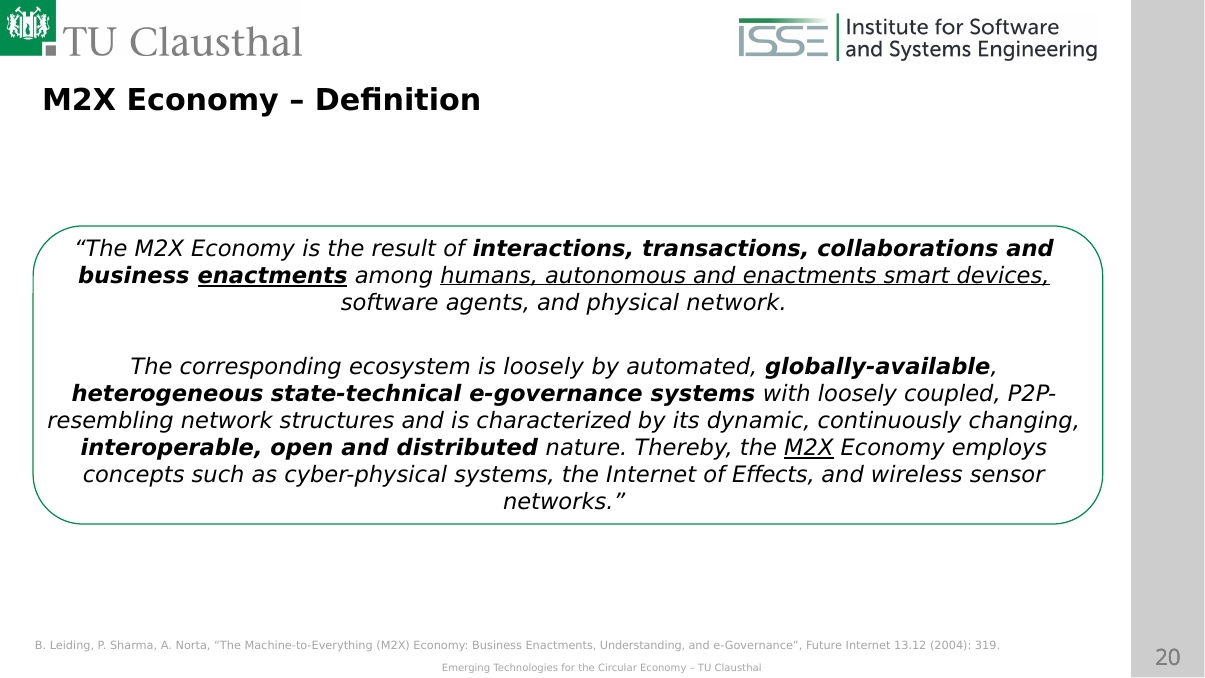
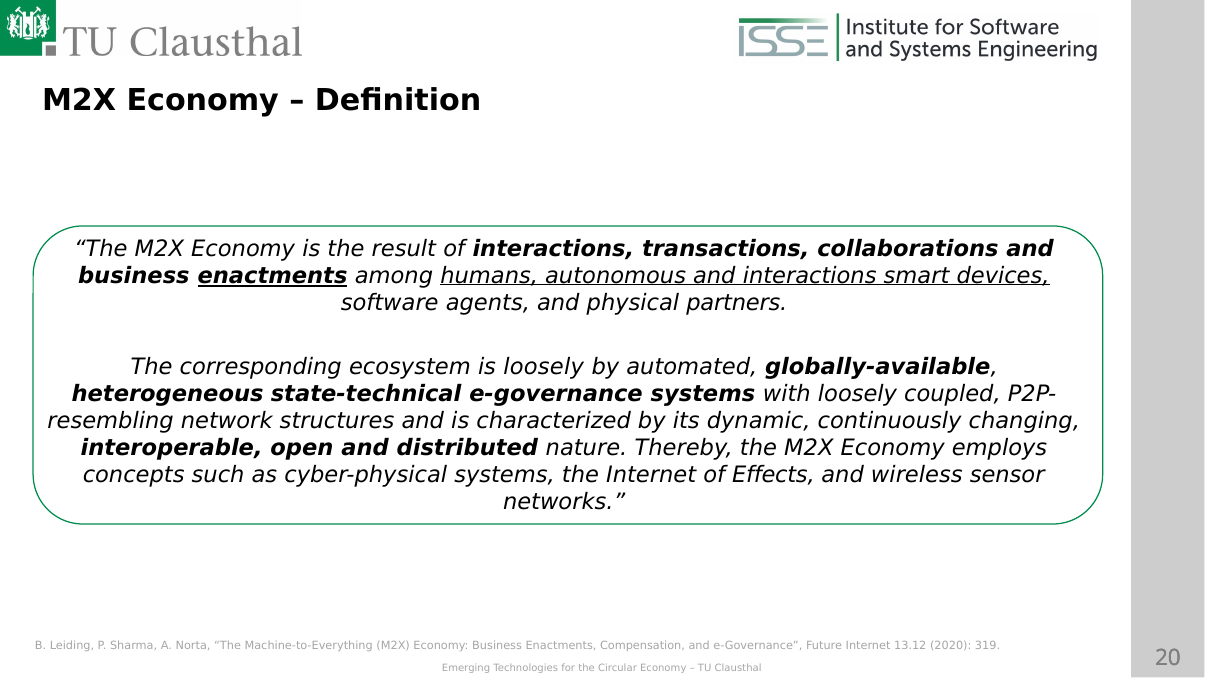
and enactments: enactments -> interactions (810, 276)
physical network: network -> partners (737, 303)
M2X underline: present -> none (809, 448)
Understanding: Understanding -> Compensation (642, 646)
2004: 2004 -> 2020 (951, 646)
